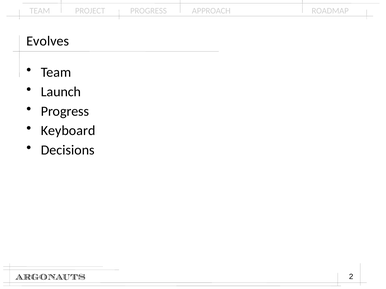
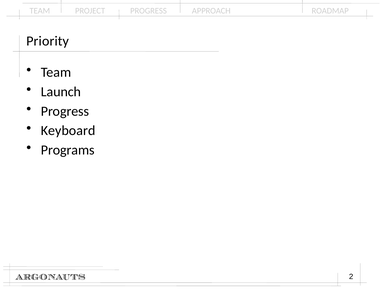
Evolves: Evolves -> Priority (48, 41)
Decisions: Decisions -> Programs (68, 150)
